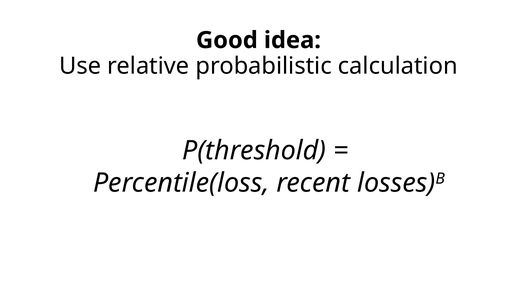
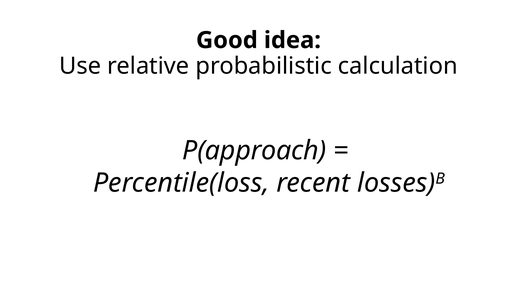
P(threshold: P(threshold -> P(approach (254, 151)
